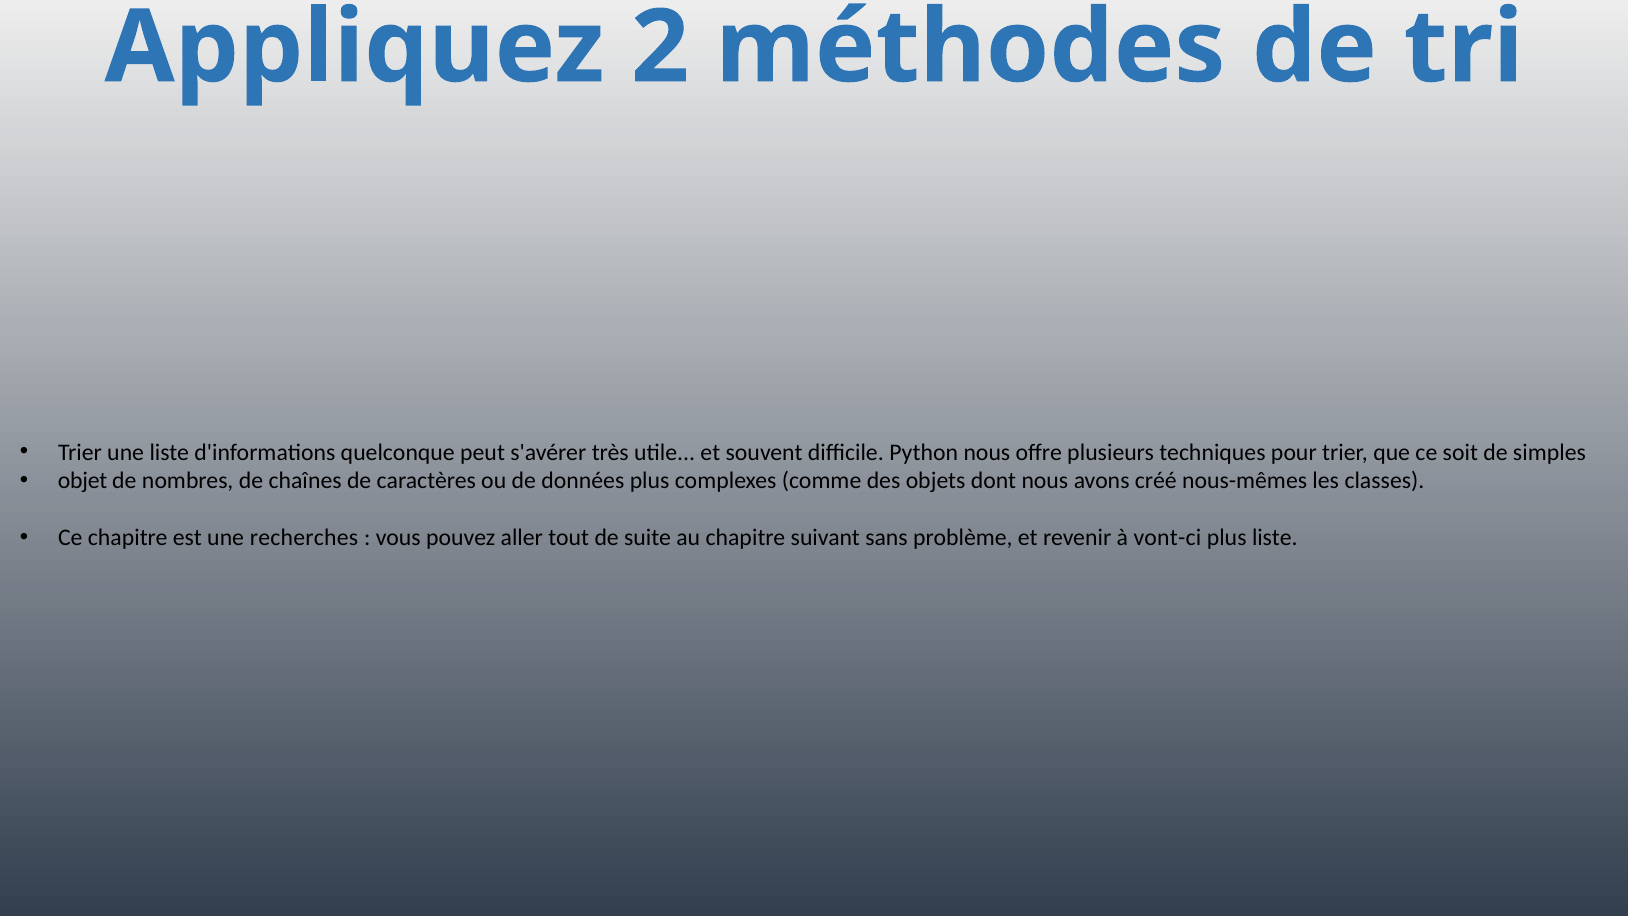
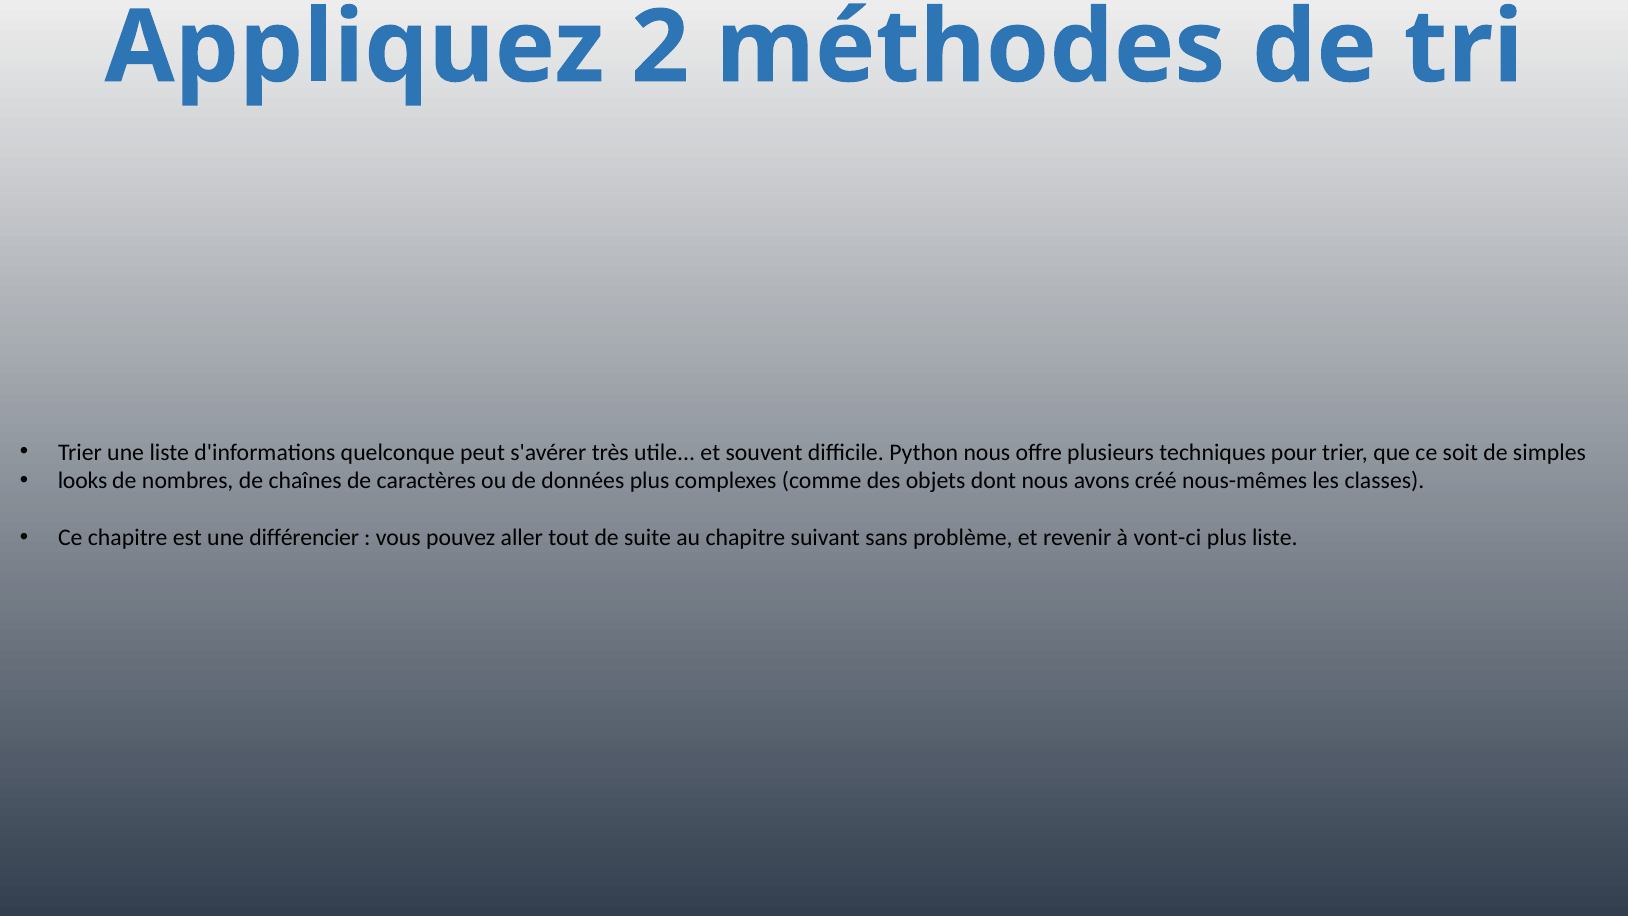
objet: objet -> looks (83, 481)
recherches: recherches -> différencier (304, 538)
